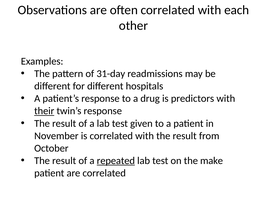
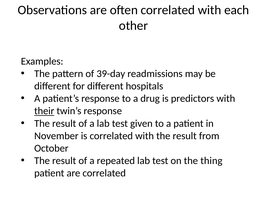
31-day: 31-day -> 39-day (111, 74)
repeated underline: present -> none (116, 161)
make: make -> thing (211, 161)
